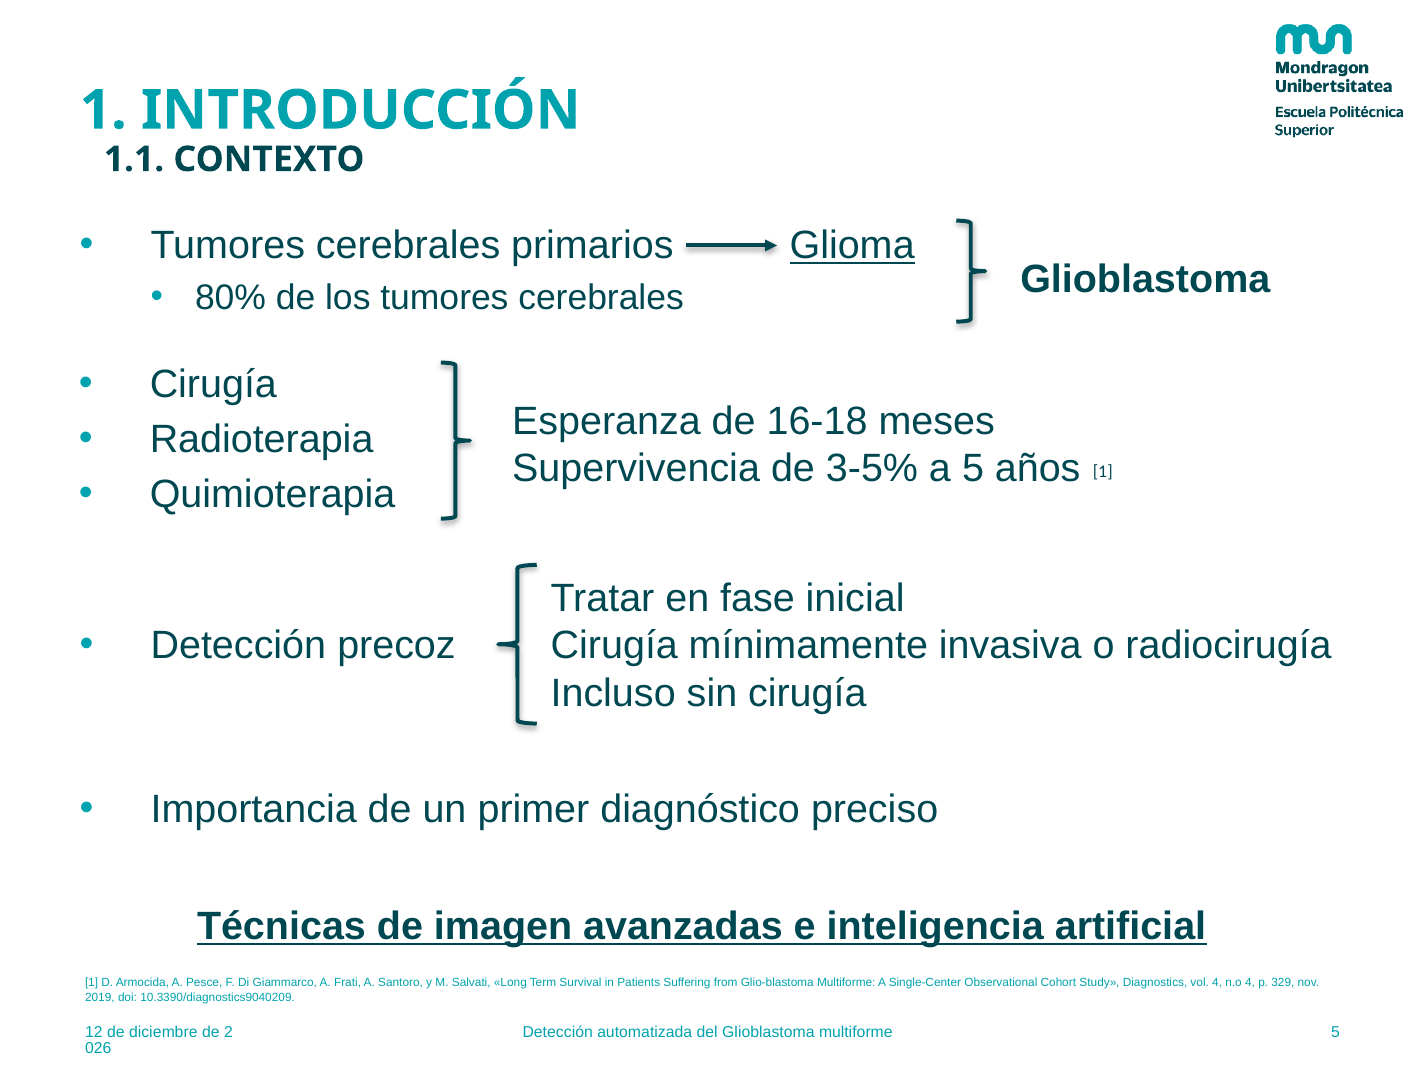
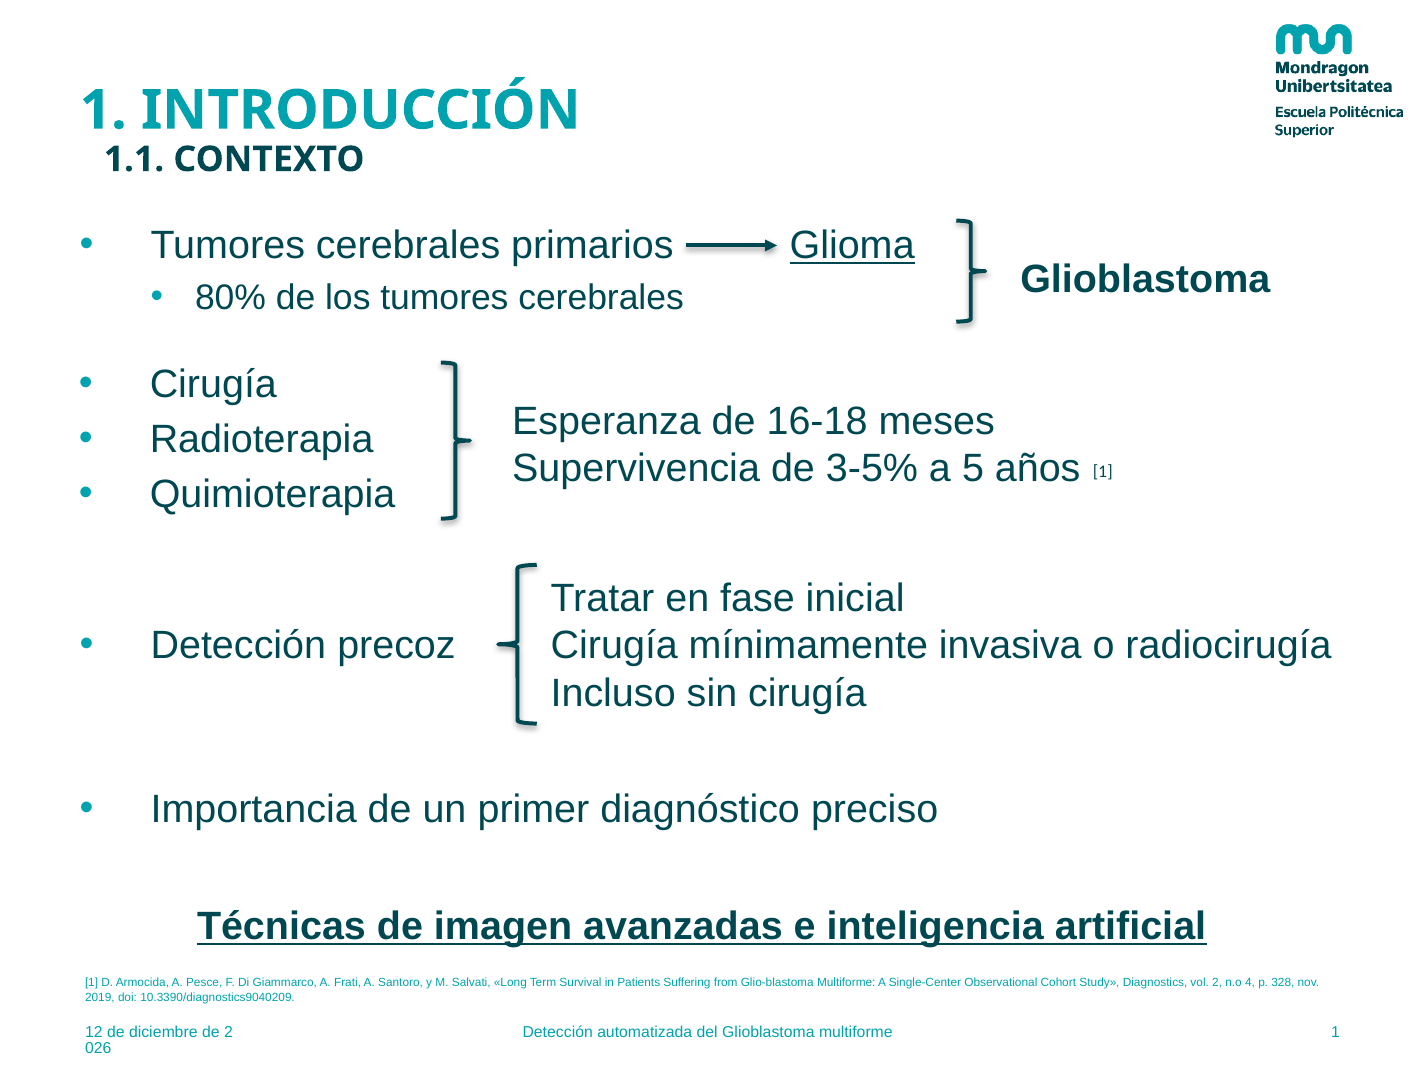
vol 4: 4 -> 2 (1217, 983)
329: 329 -> 328 (1283, 983)
multiforme 5: 5 -> 1 (1335, 1033)
